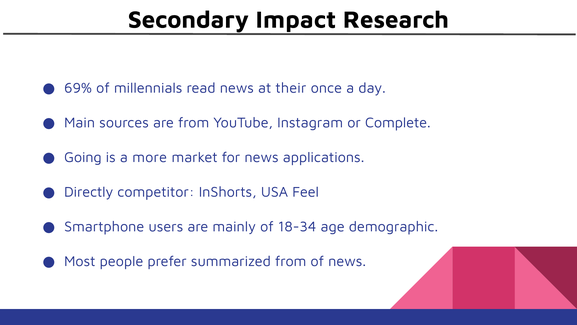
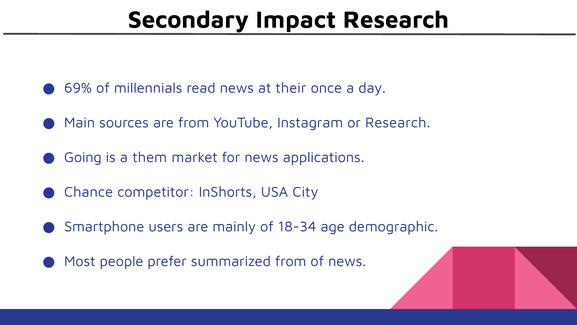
or Complete: Complete -> Research (398, 123)
more: more -> them (150, 157)
Directly: Directly -> Chance (89, 192)
Feel: Feel -> City (305, 192)
